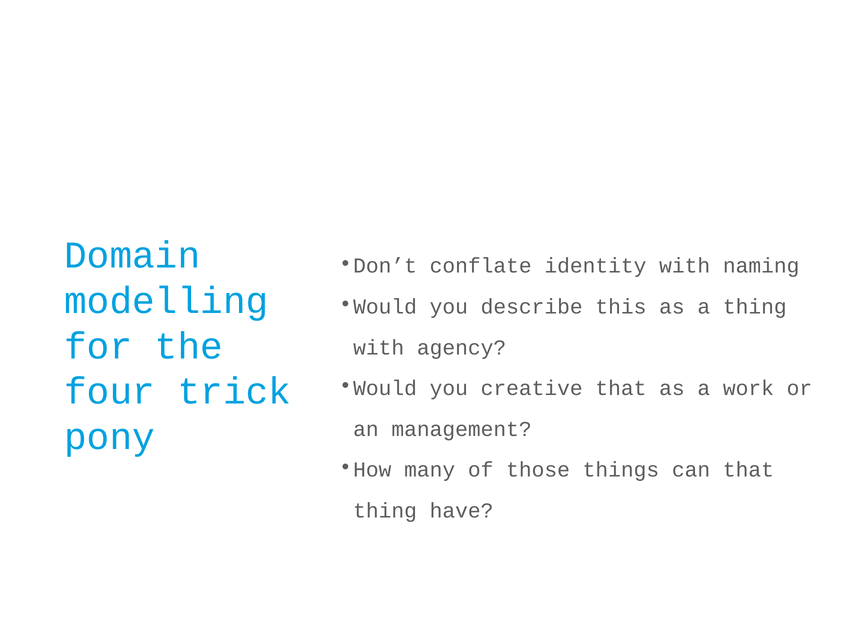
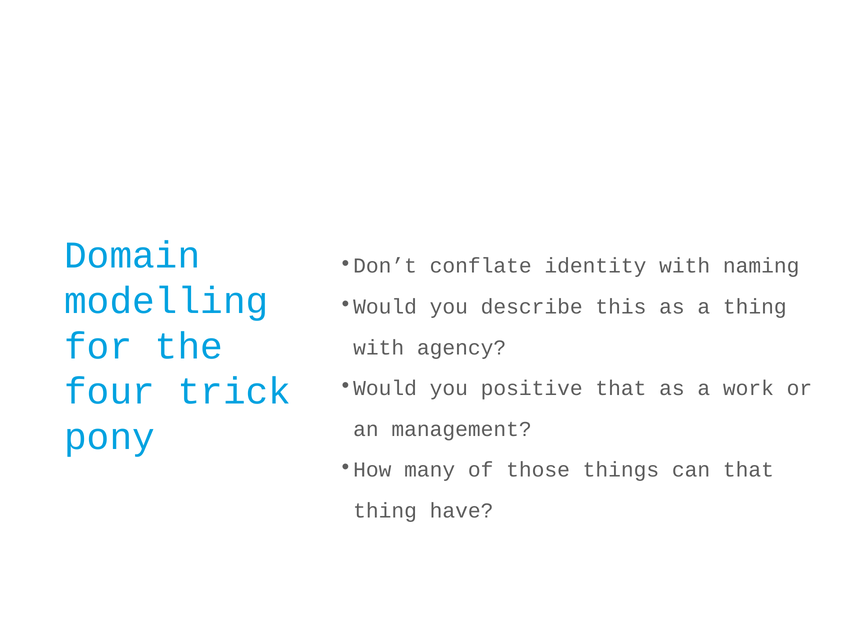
creative: creative -> positive (532, 389)
